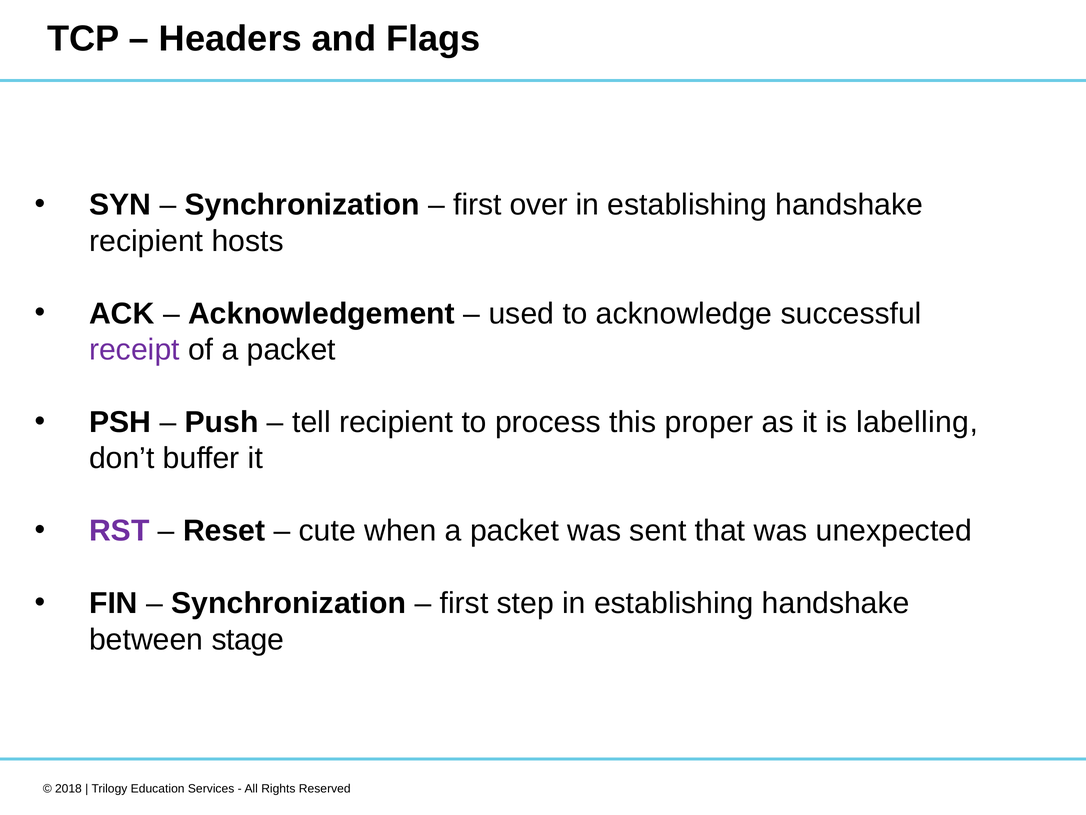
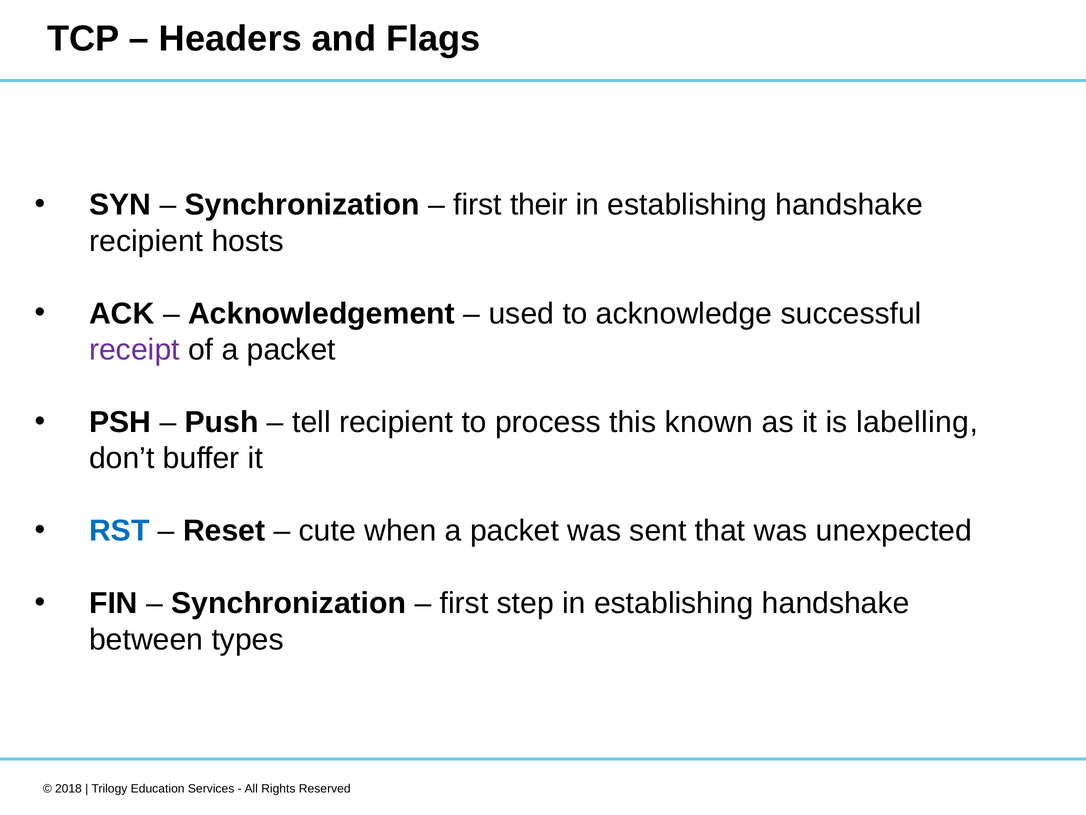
over: over -> their (539, 205)
proper: proper -> known (709, 422)
RST colour: purple -> blue (119, 531)
stage: stage -> types (248, 639)
